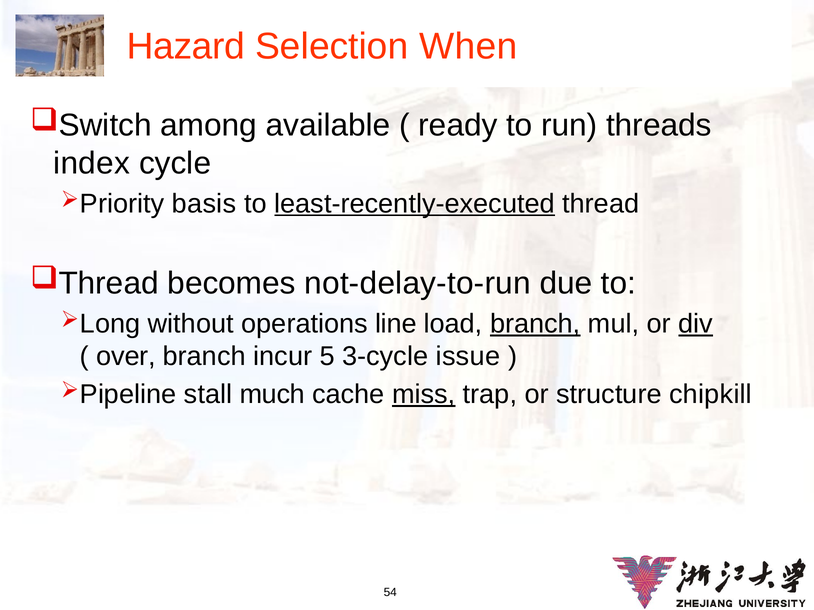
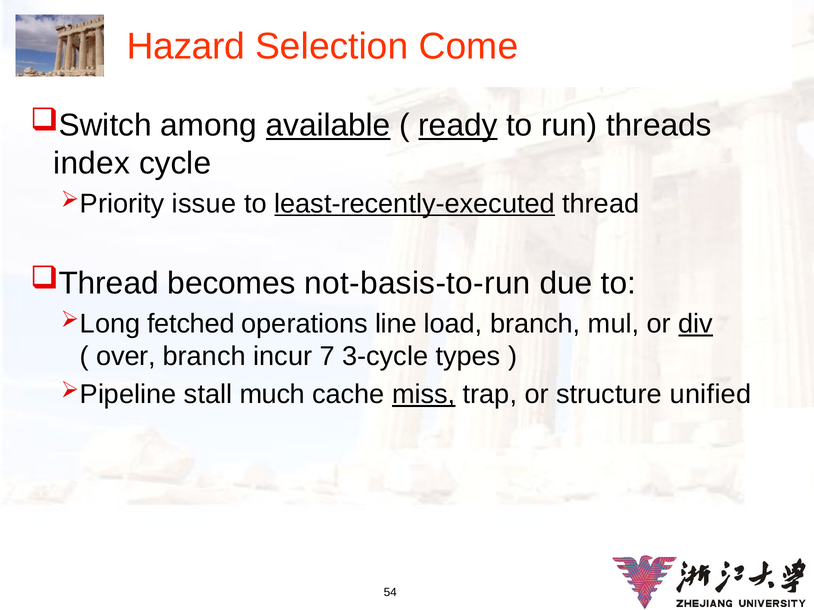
When: When -> Come (469, 46)
available underline: none -> present (328, 125)
ready underline: none -> present (458, 125)
basis: basis -> issue (204, 204)
not-delay-to-run: not-delay-to-run -> not-basis-to-run (418, 284)
without: without -> fetched (191, 324)
branch underline: present -> none (535, 324)
5: 5 -> 7 (327, 357)
issue: issue -> types (468, 357)
chipkill: chipkill -> unified (711, 395)
